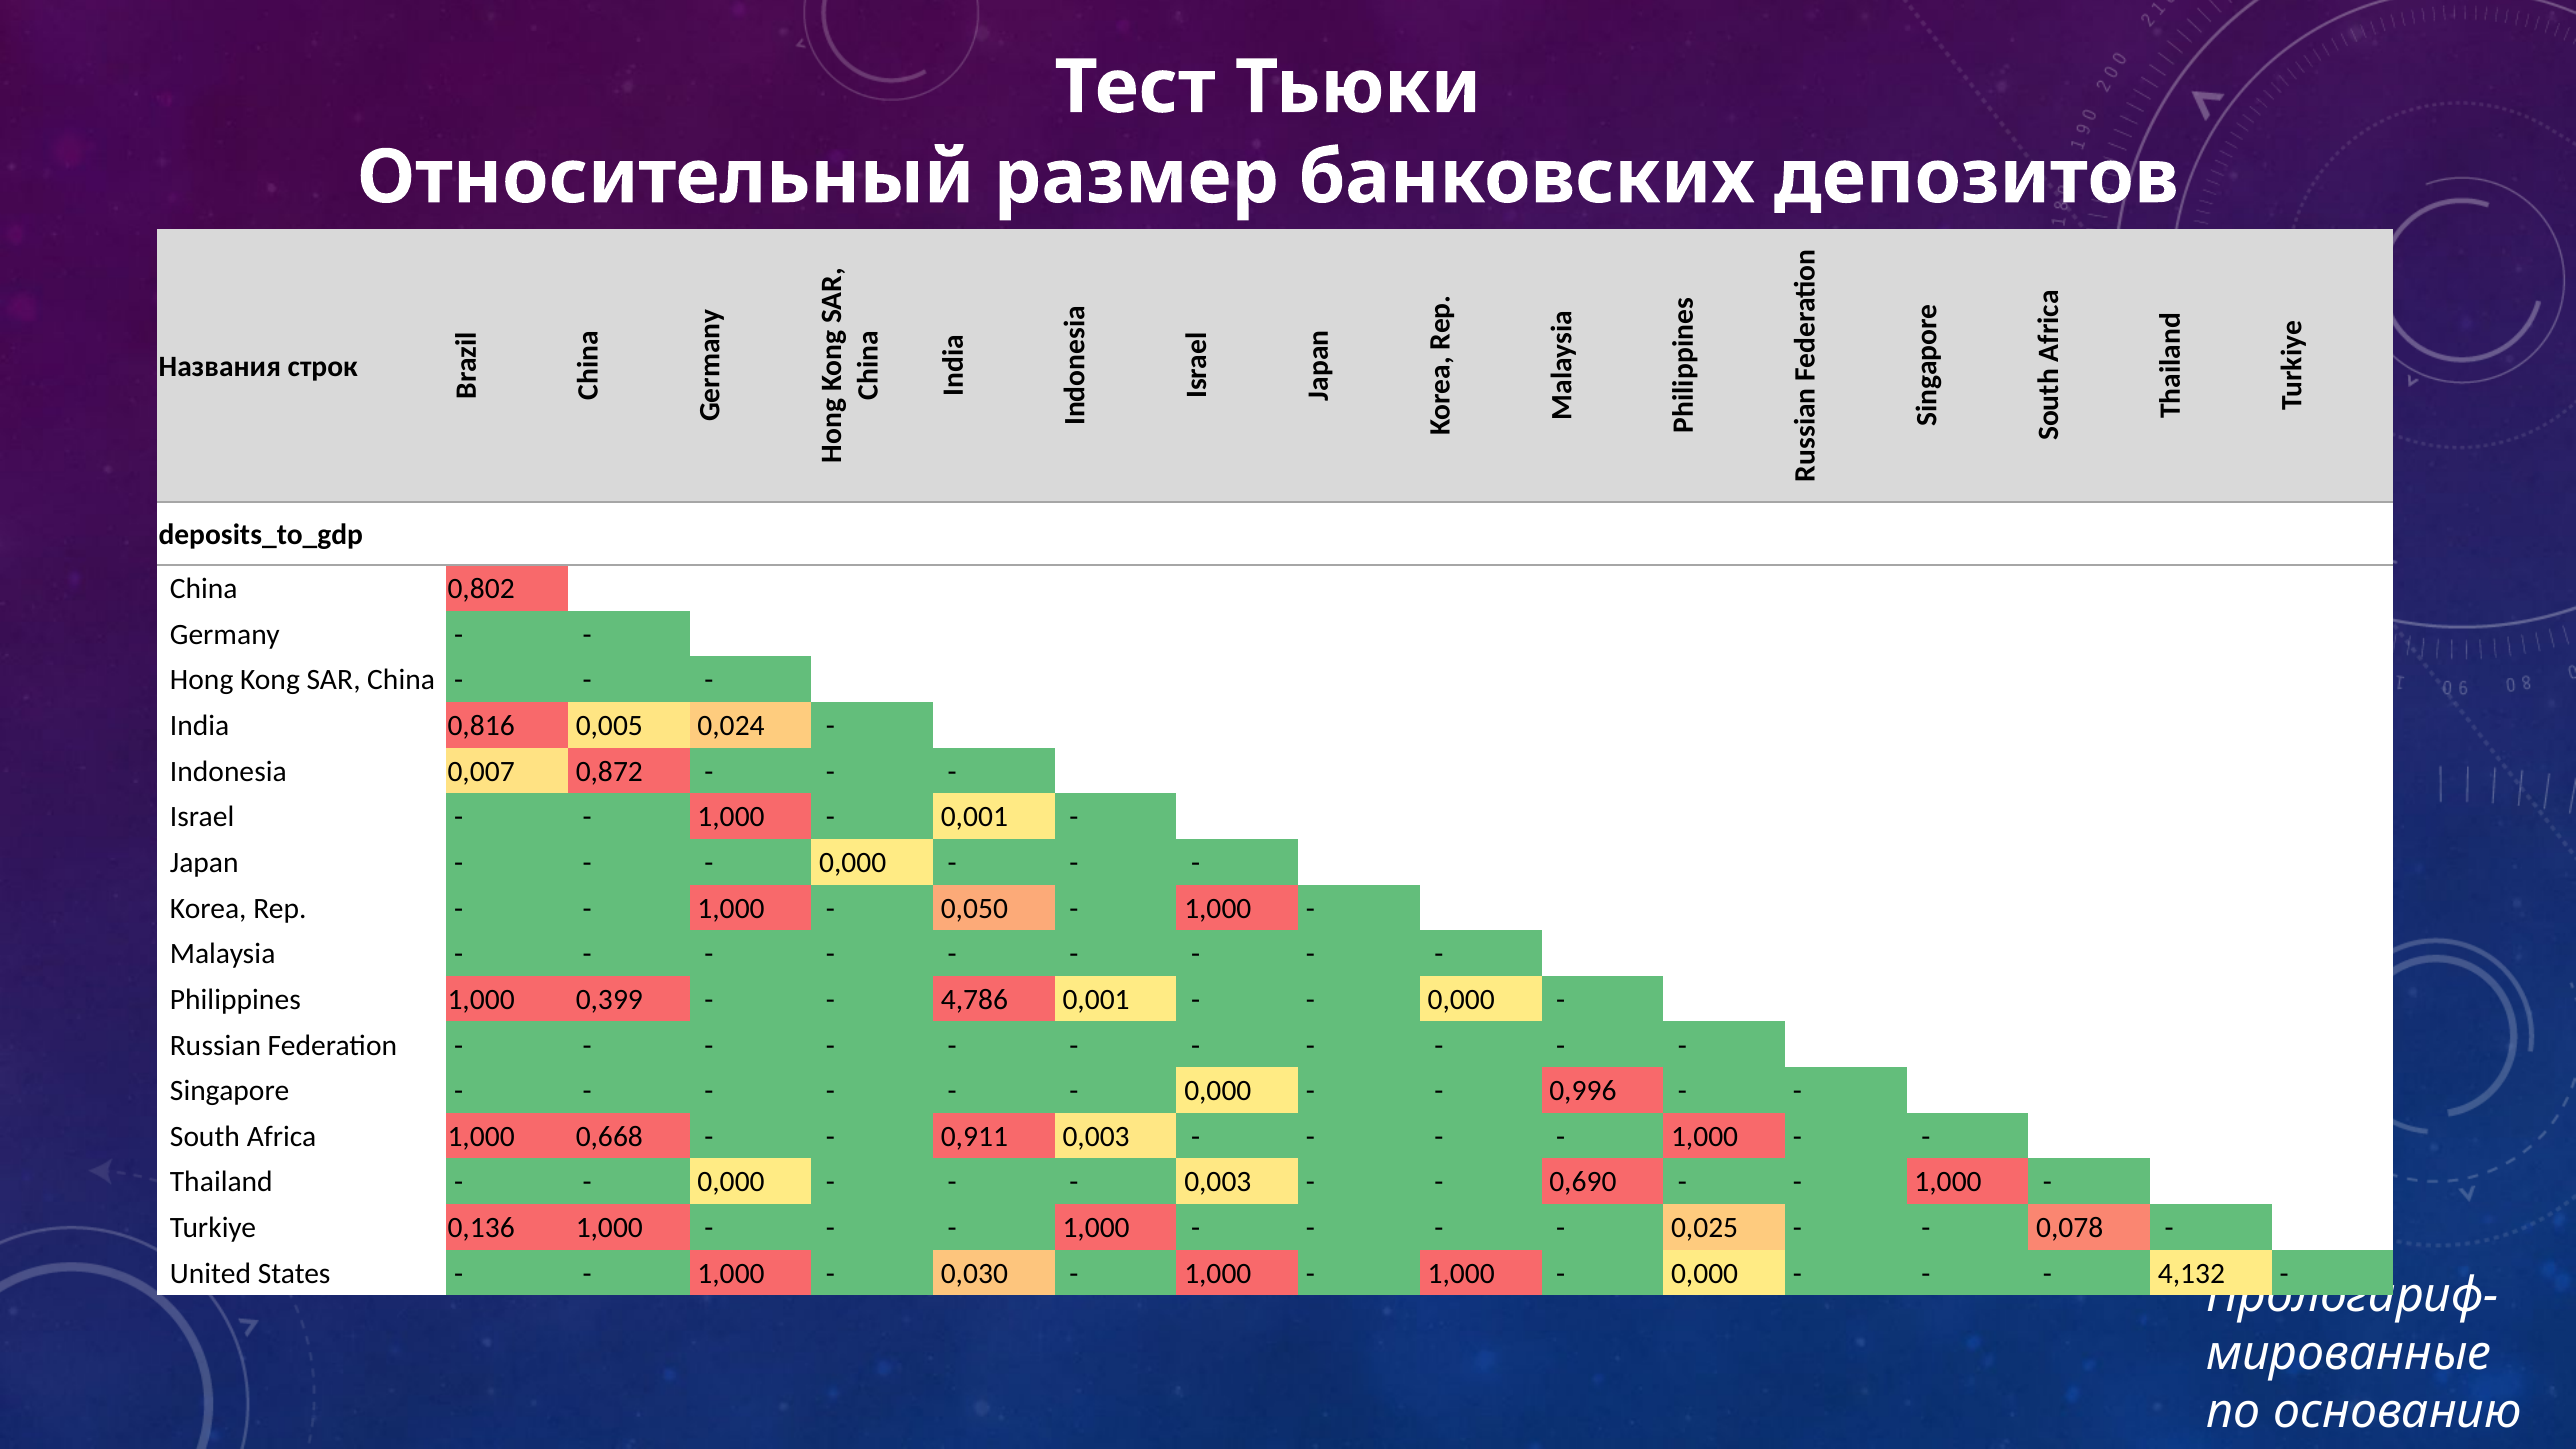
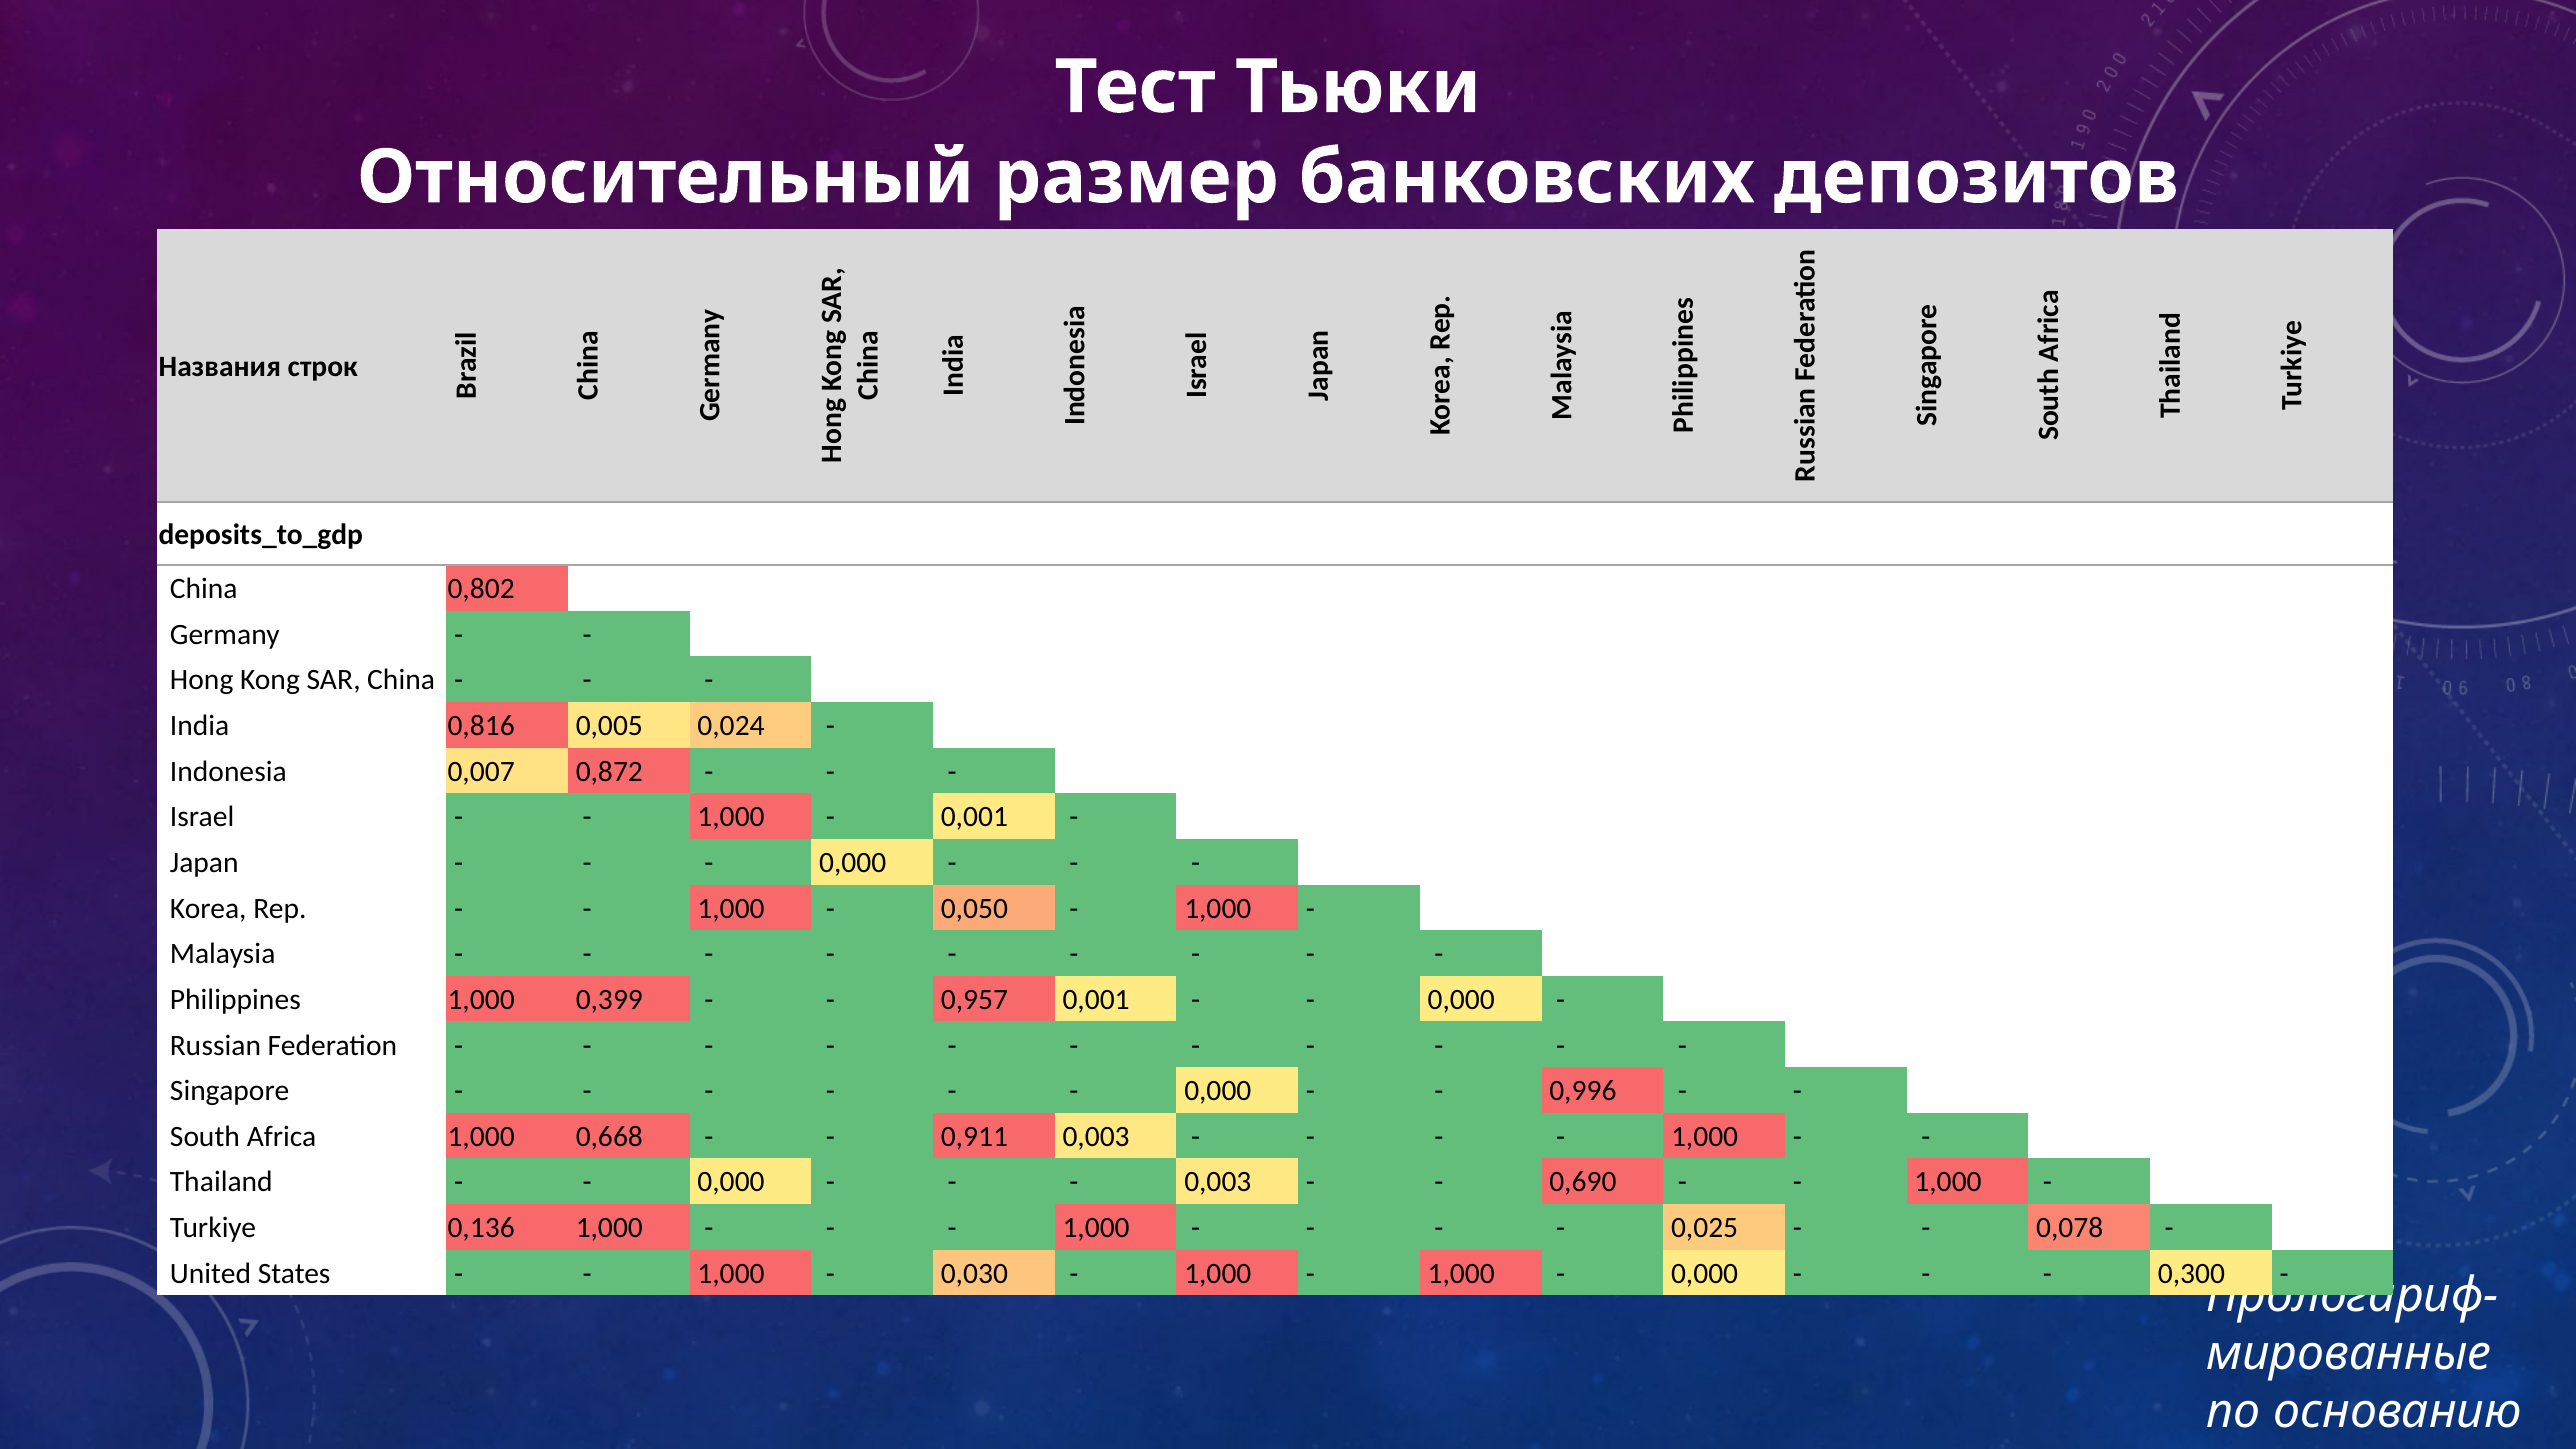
4,786: 4,786 -> 0,957 (974, 1000)
4,132: 4,132 -> 0,300 (2191, 1274)
